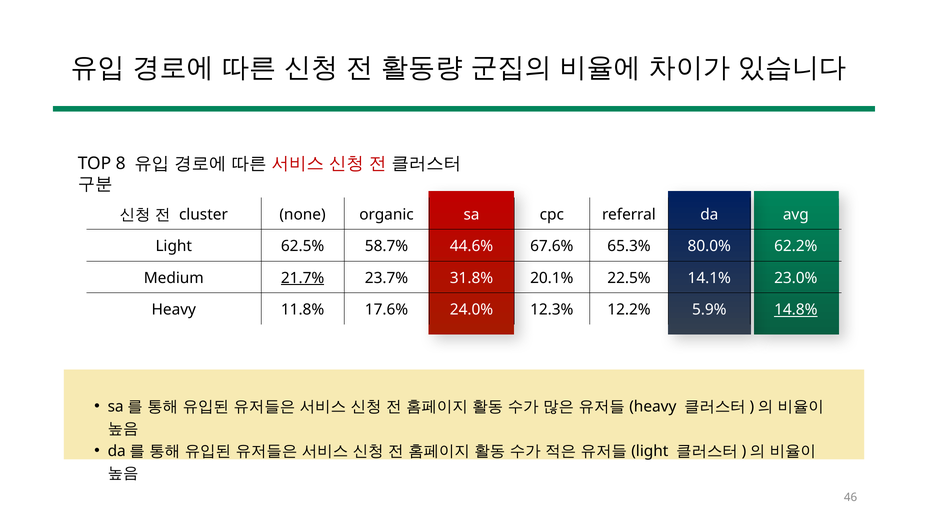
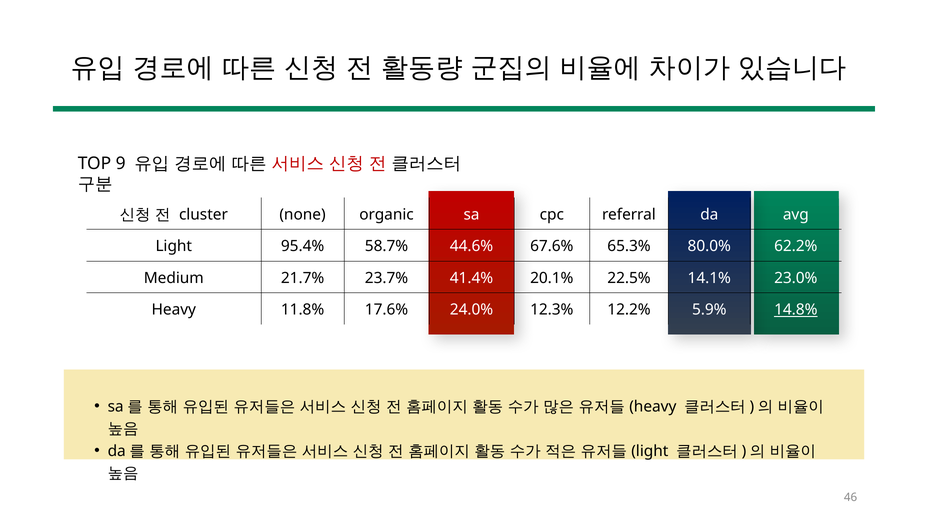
8: 8 -> 9 (121, 163)
62.5%: 62.5% -> 95.4% (303, 246)
21.7% underline: present -> none (303, 278)
31.8%: 31.8% -> 41.4% (471, 278)
